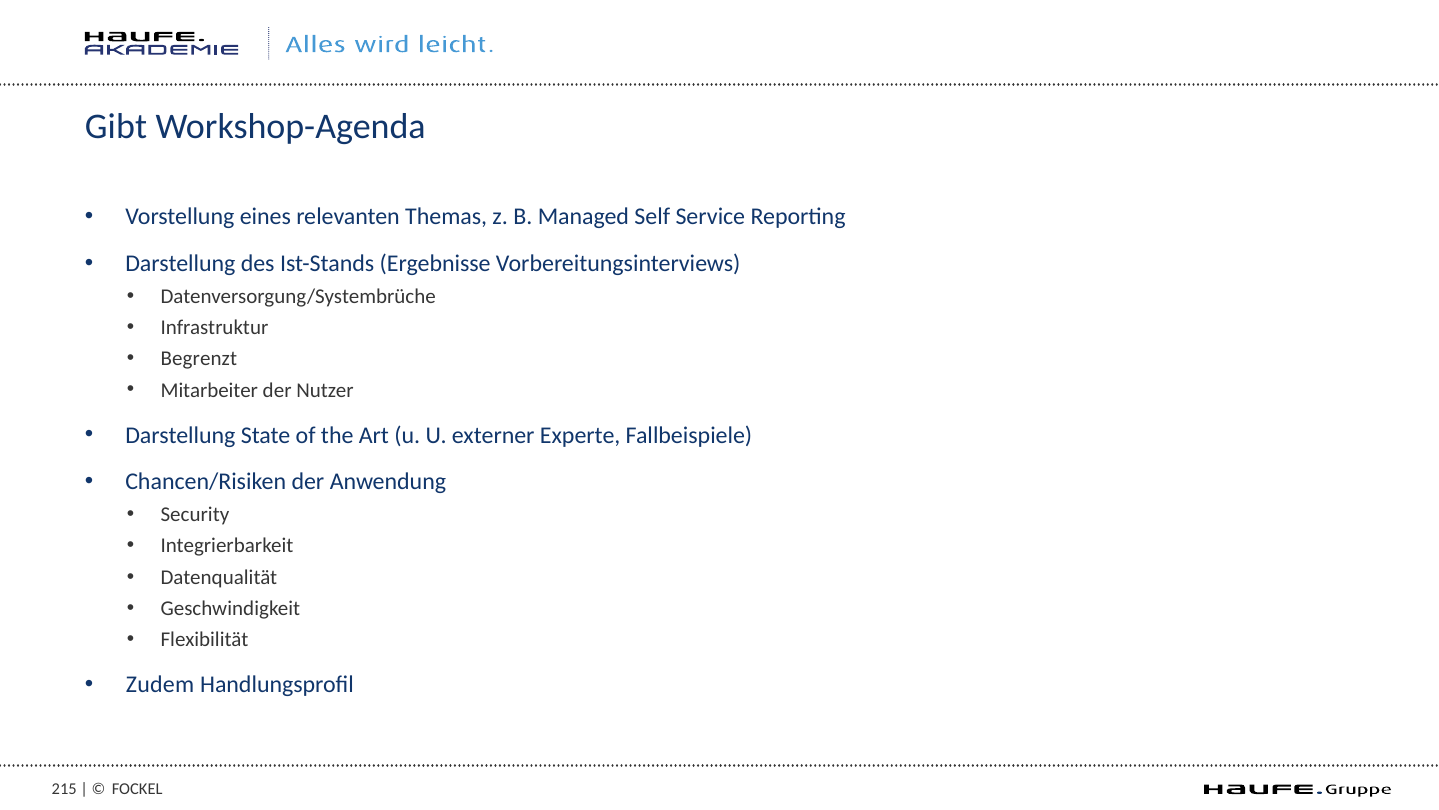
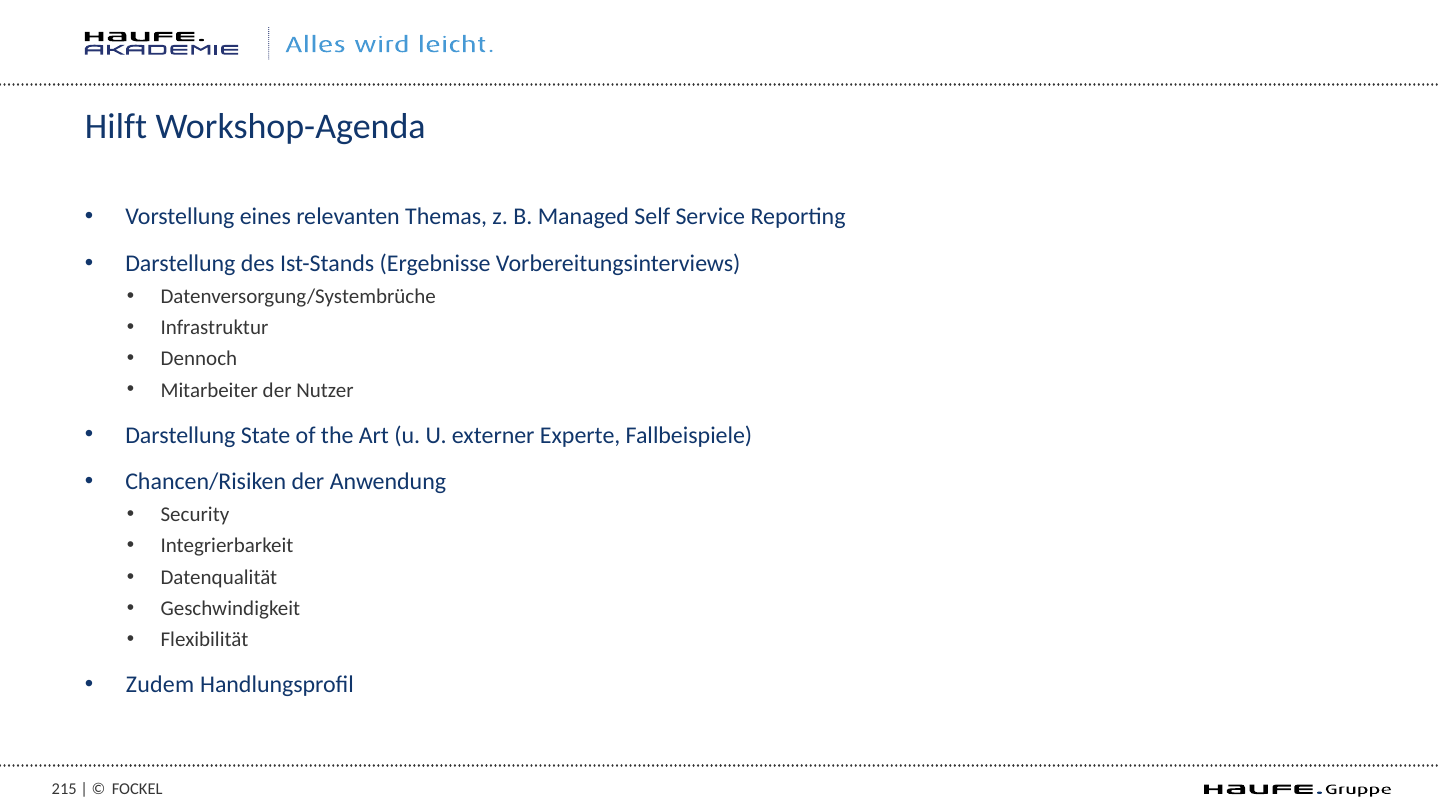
Gibt: Gibt -> Hilft (116, 126)
Begrenzt: Begrenzt -> Dennoch (199, 359)
